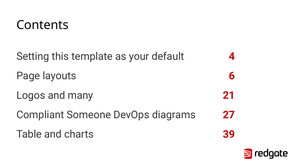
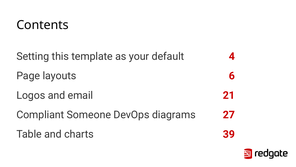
many: many -> email (80, 95)
